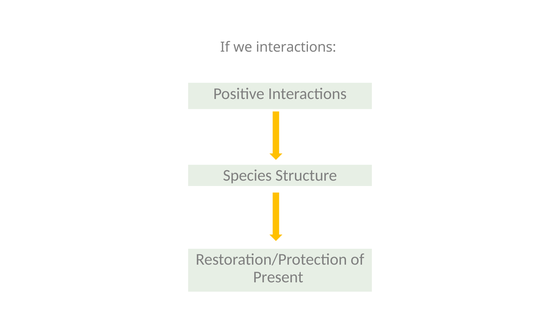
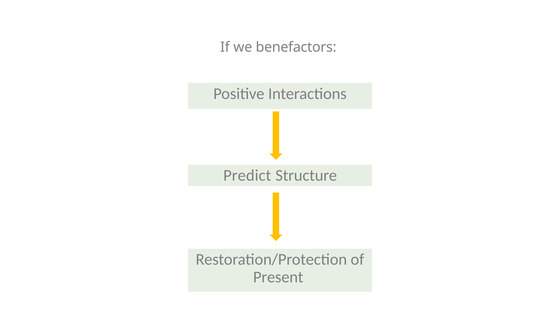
we interactions: interactions -> benefactors (296, 47)
Species: Species -> Predict (247, 176)
